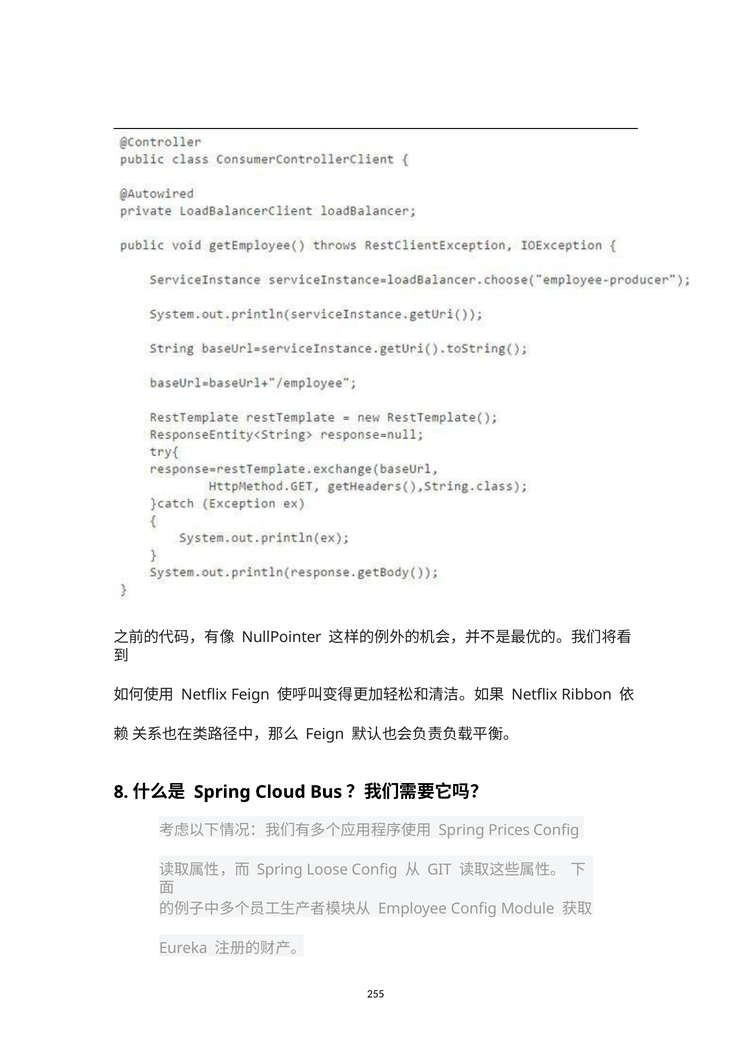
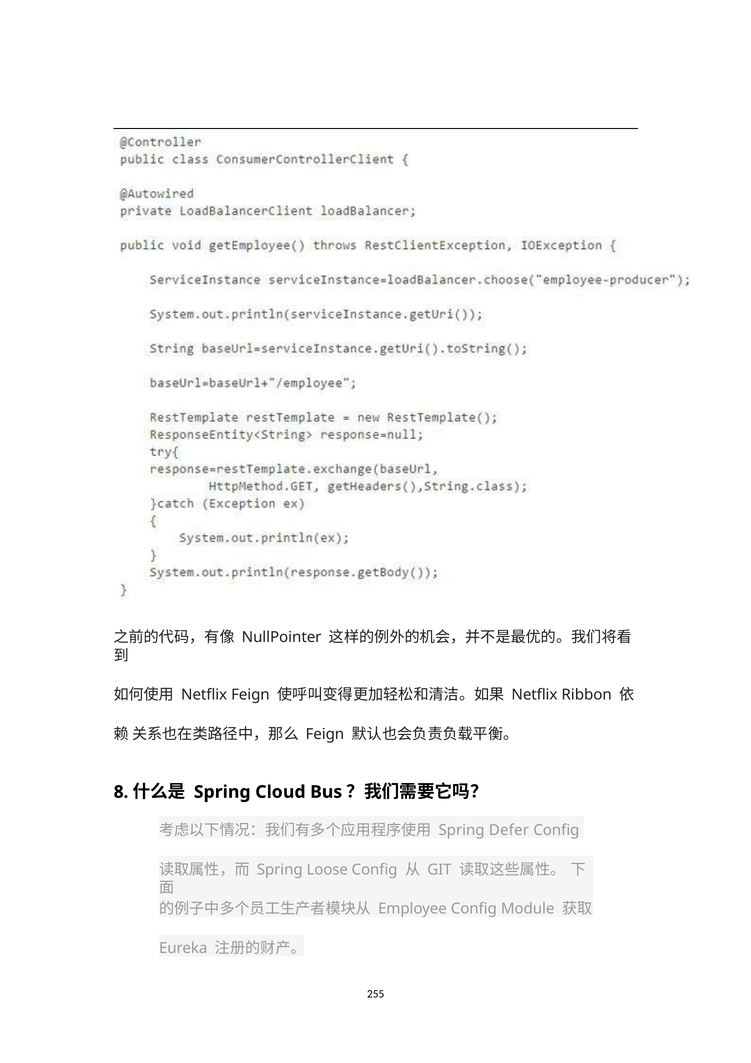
Prices: Prices -> Defer (509, 830)
